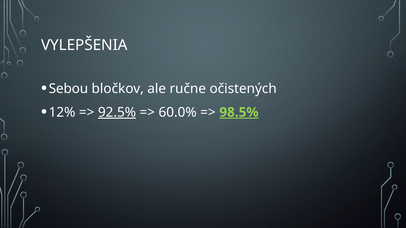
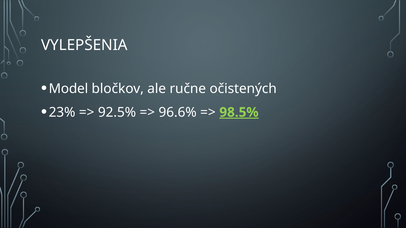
Sebou: Sebou -> Model (68, 89)
12%: 12% -> 23% (62, 113)
92.5% underline: present -> none (117, 113)
60.0%: 60.0% -> 96.6% (178, 113)
